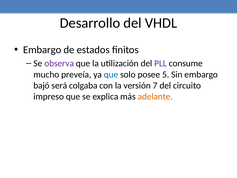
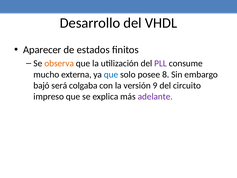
Embargo: Embargo -> Aparecer (42, 50)
observa colour: purple -> orange (59, 63)
preveía: preveía -> externa (76, 74)
5: 5 -> 8 (166, 74)
7: 7 -> 9 (155, 85)
adelante colour: orange -> purple (155, 96)
